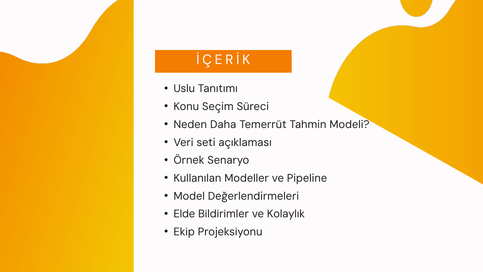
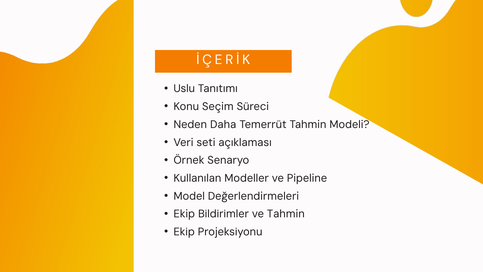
Elde: Elde -> Ekip (184, 214)
ve Kolaylık: Kolaylık -> Tahmin (286, 214)
